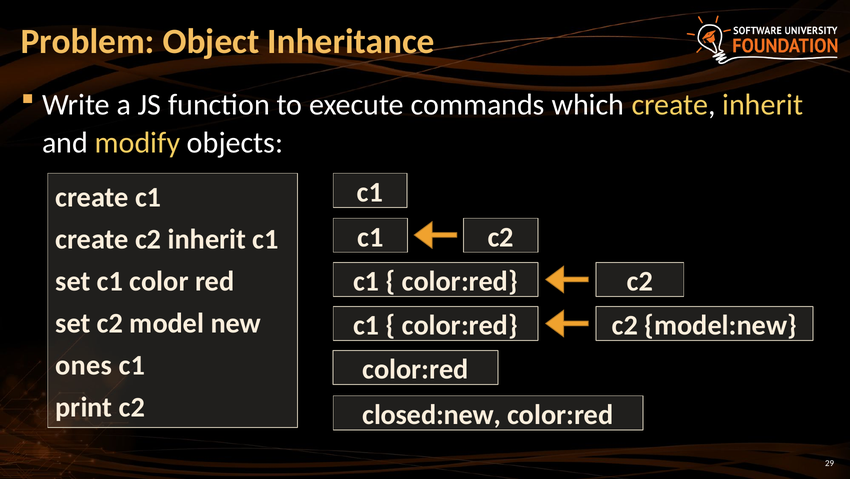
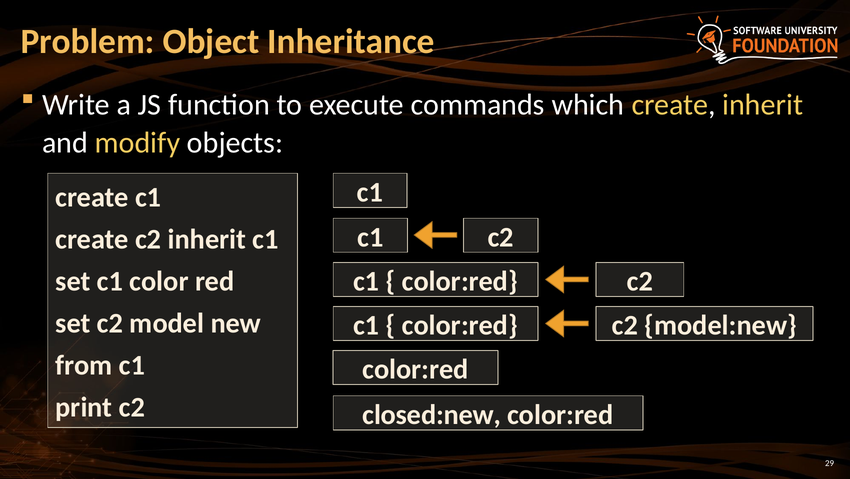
ones: ones -> from (84, 365)
